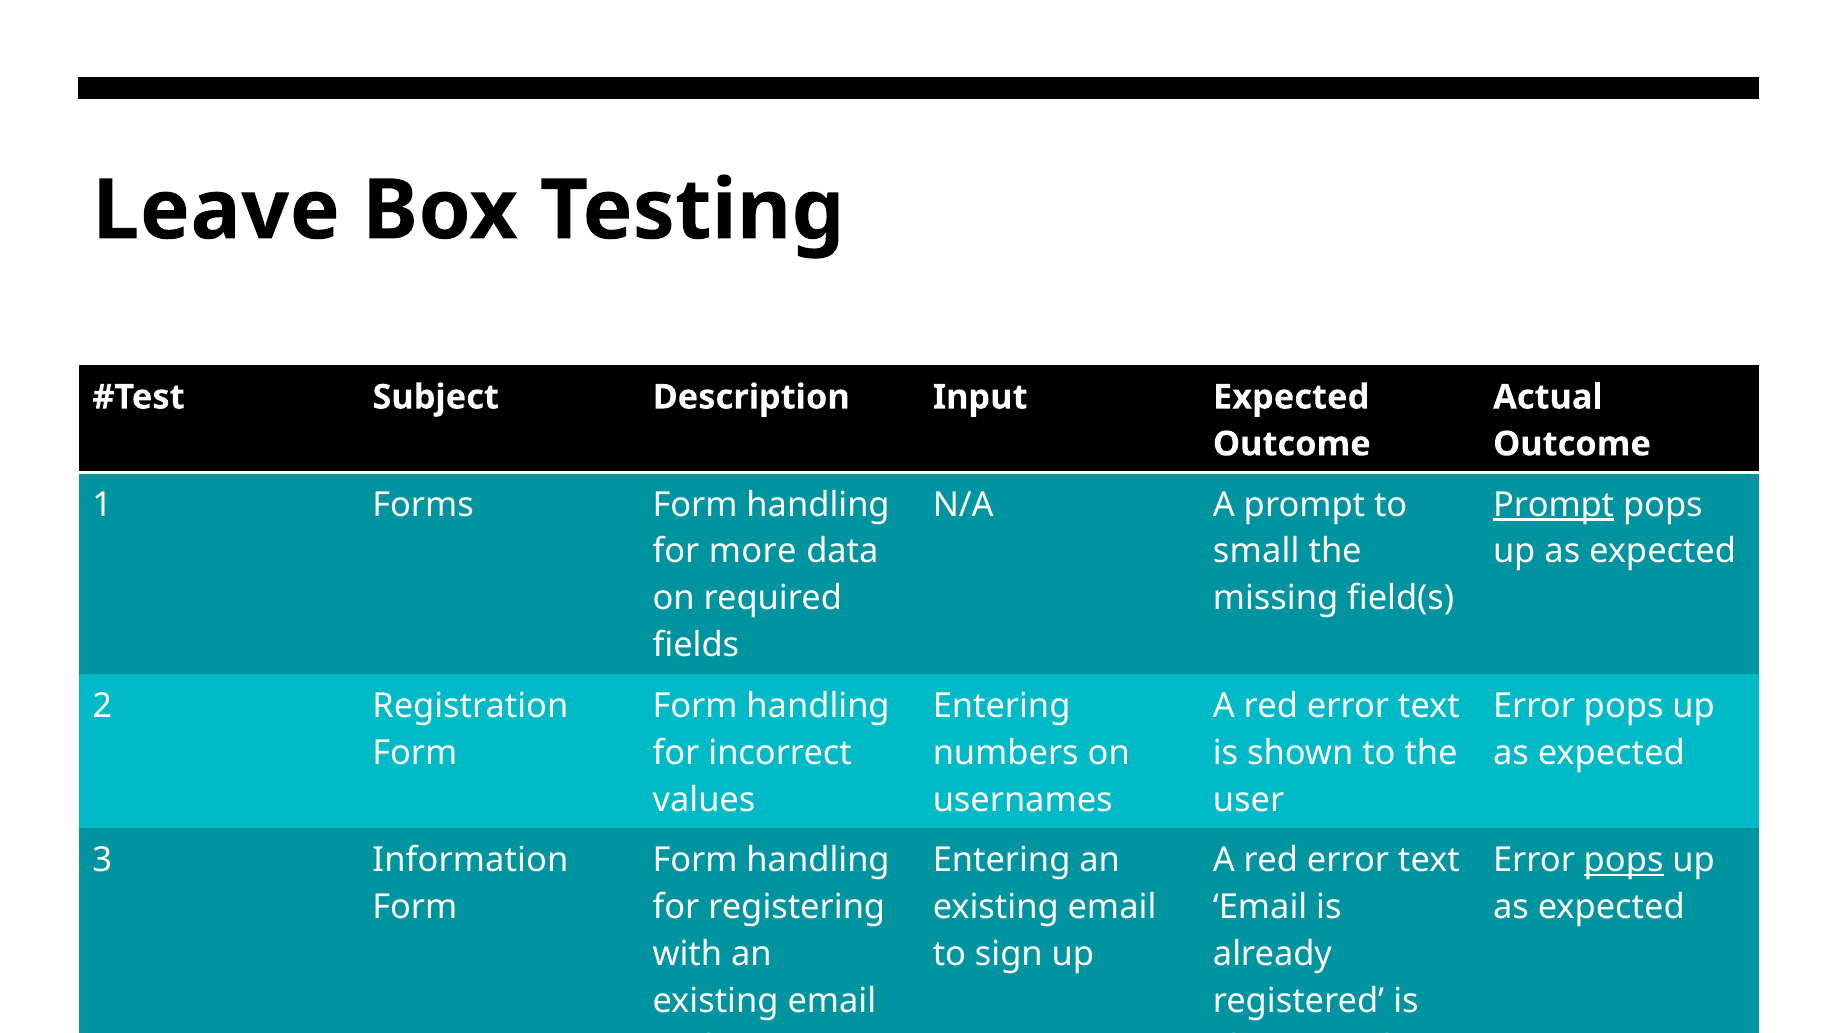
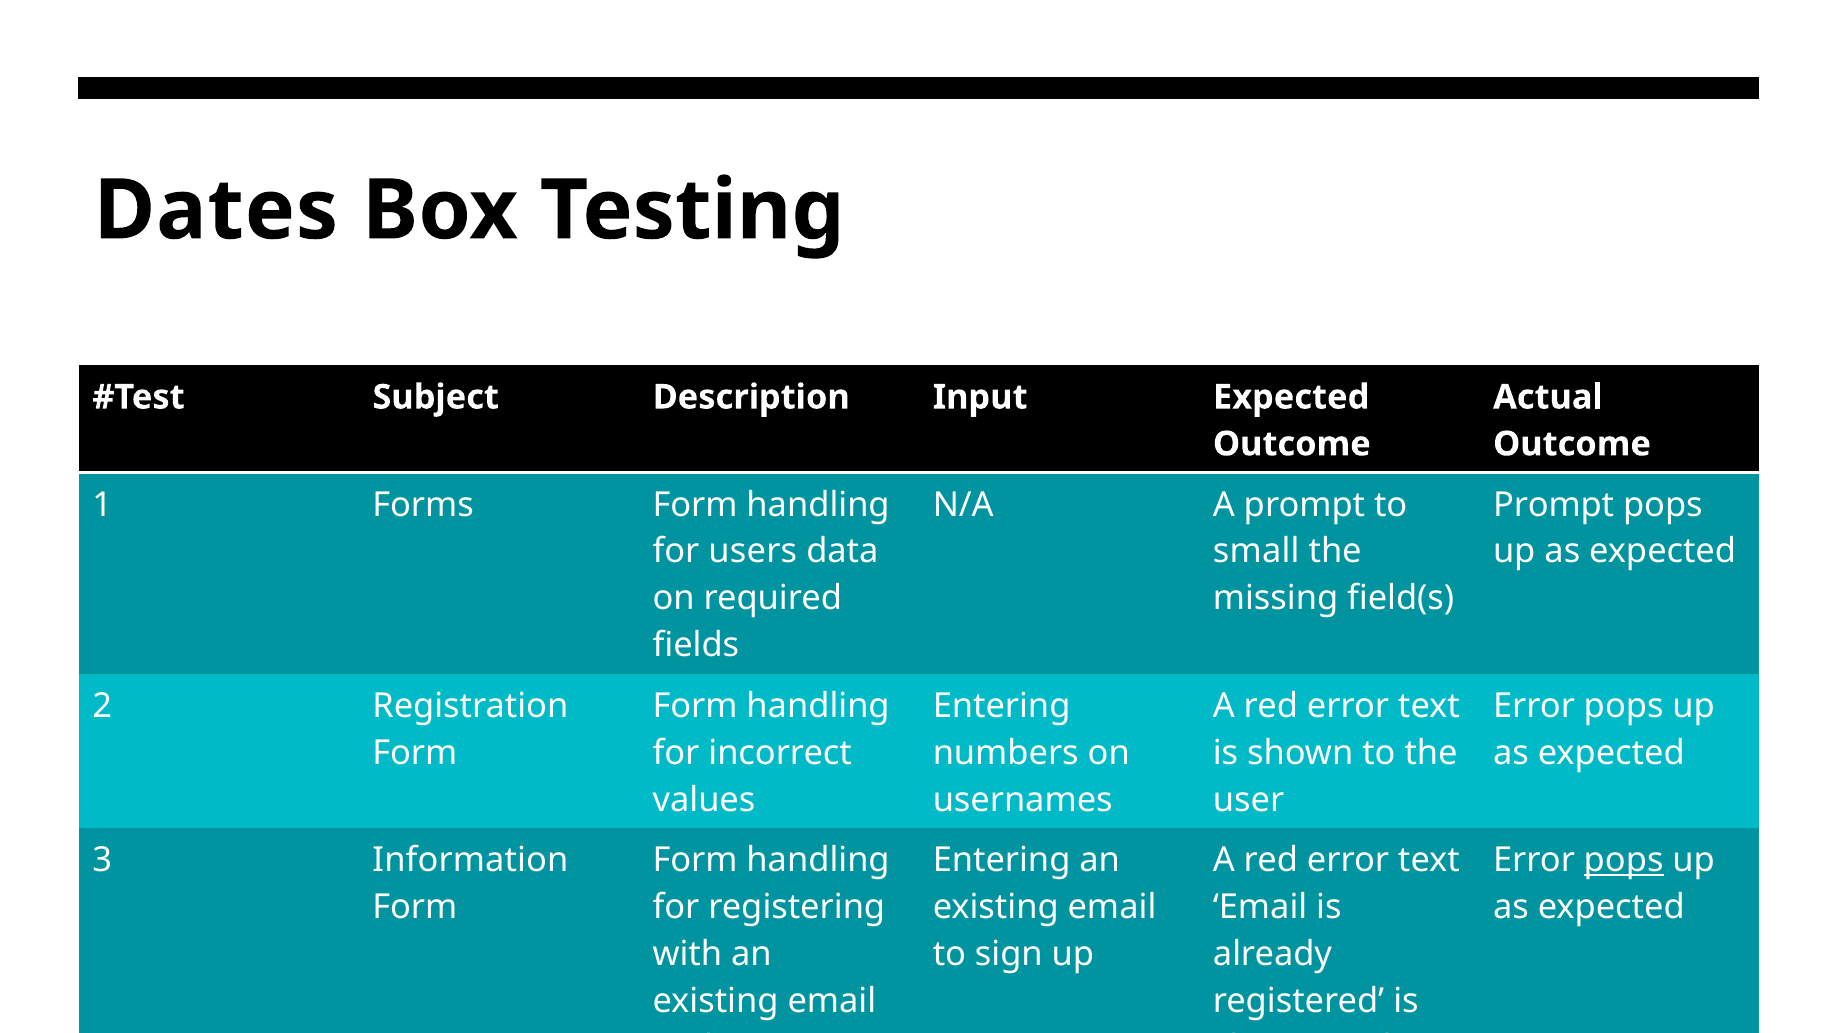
Leave: Leave -> Dates (216, 211)
Prompt underline: present -> none (1554, 505)
more: more -> users (753, 552)
